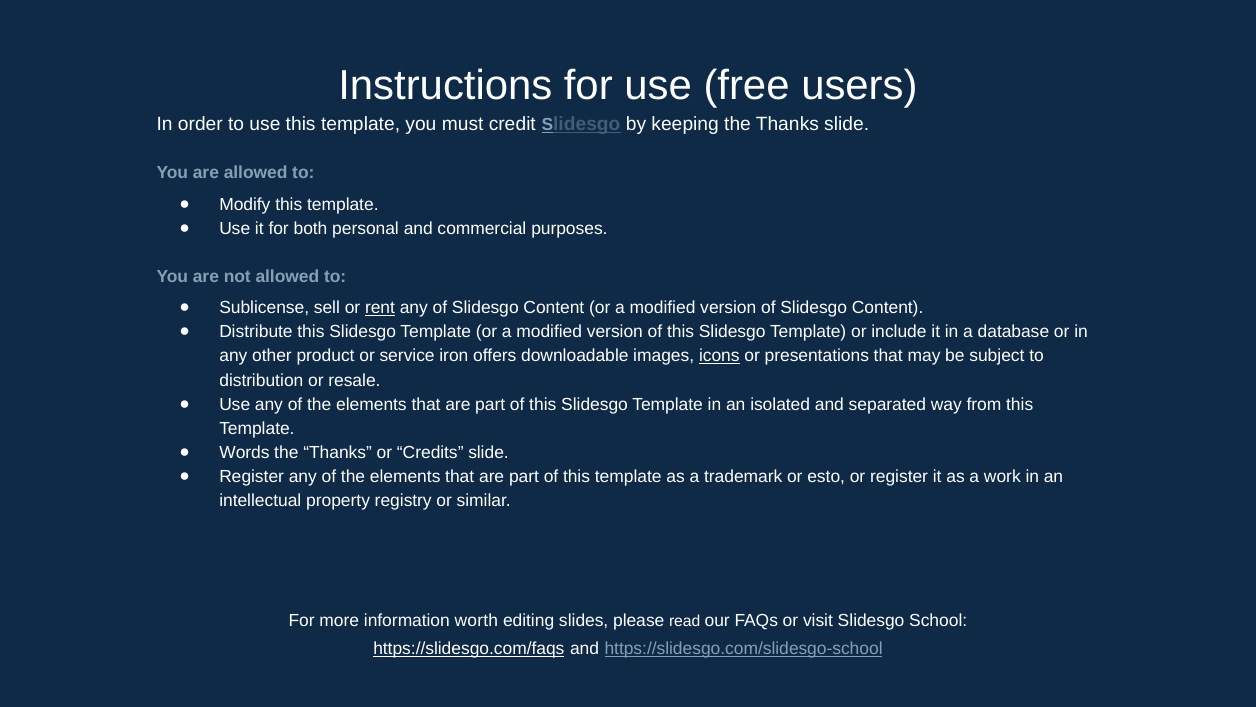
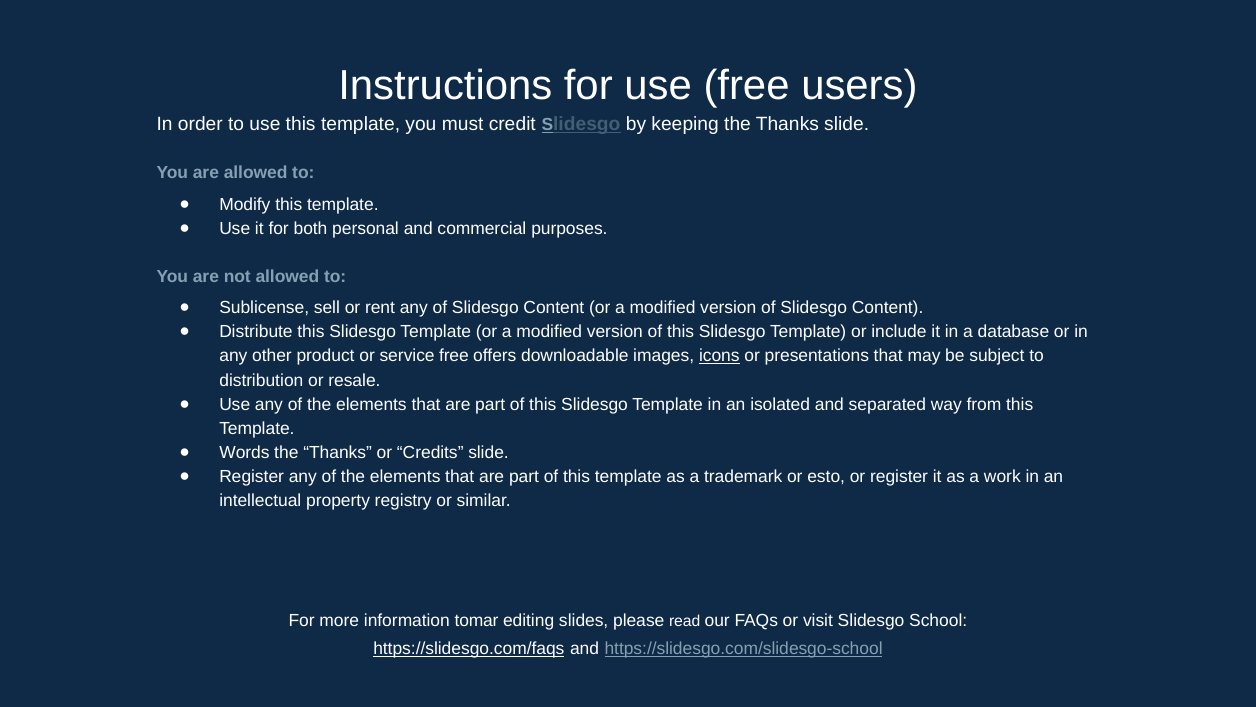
rent underline: present -> none (380, 308)
service iron: iron -> free (454, 356)
worth: worth -> tomar (477, 620)
